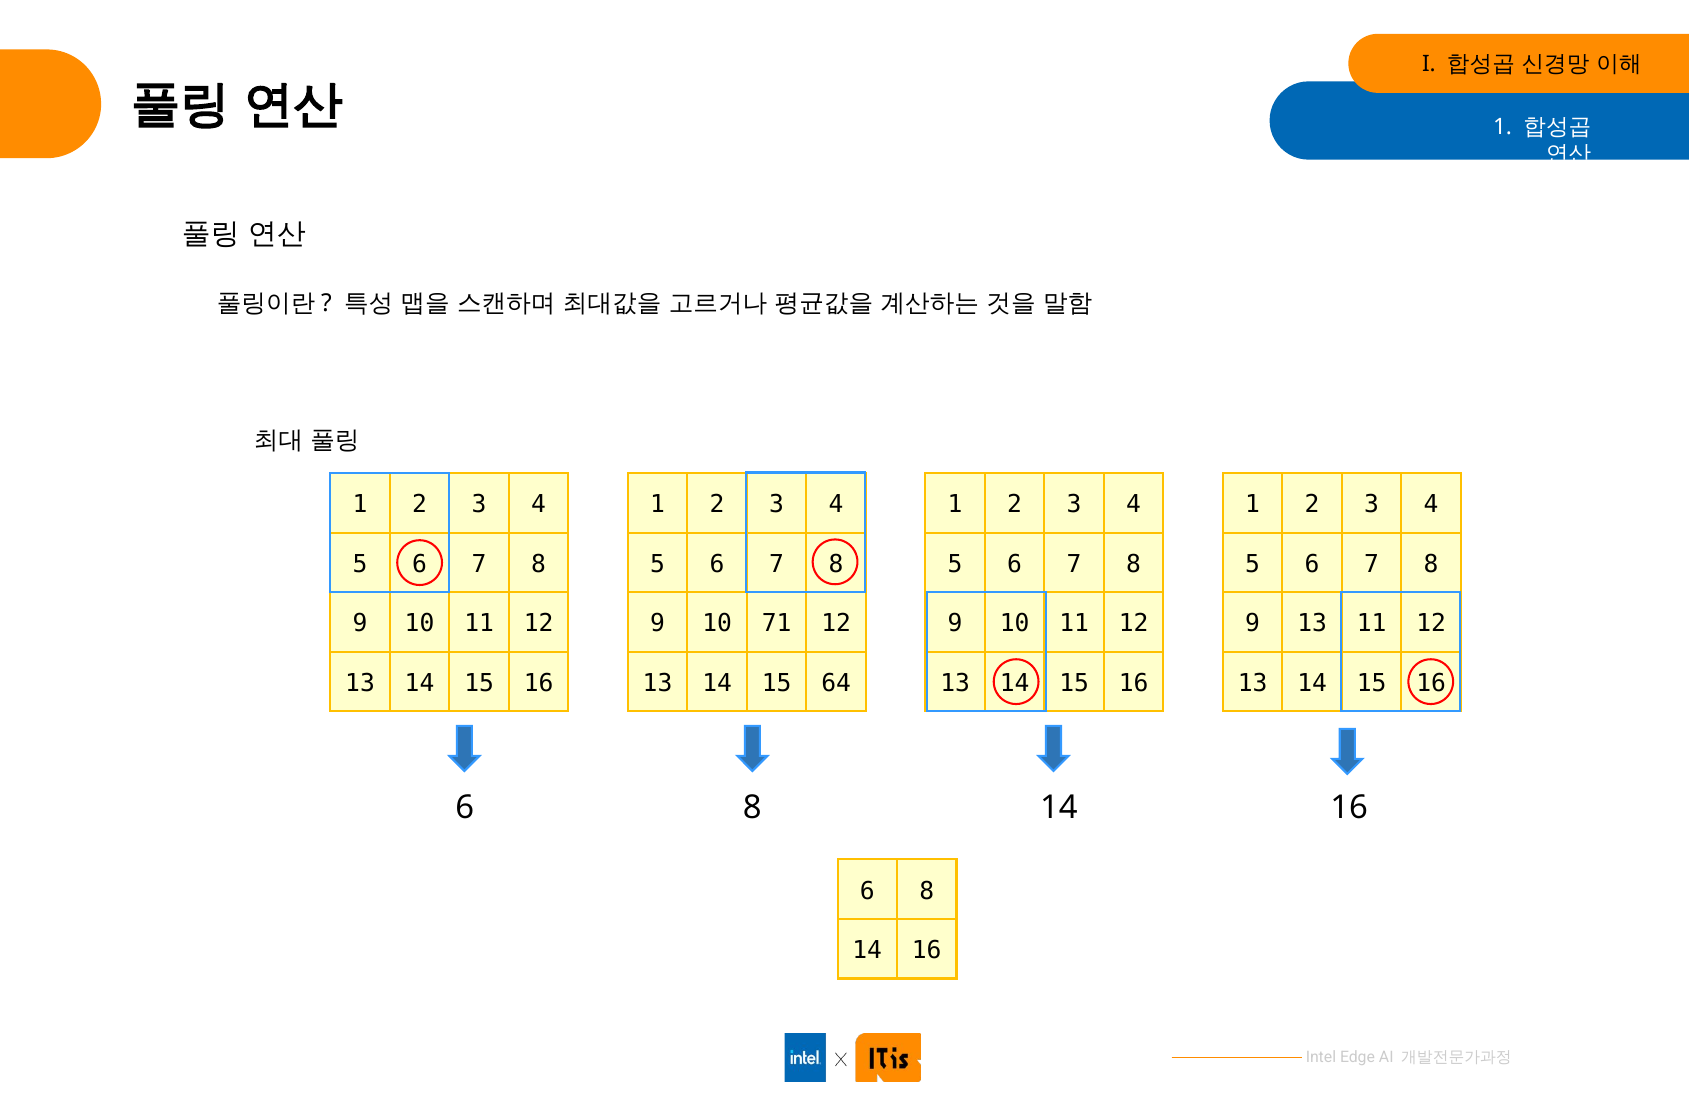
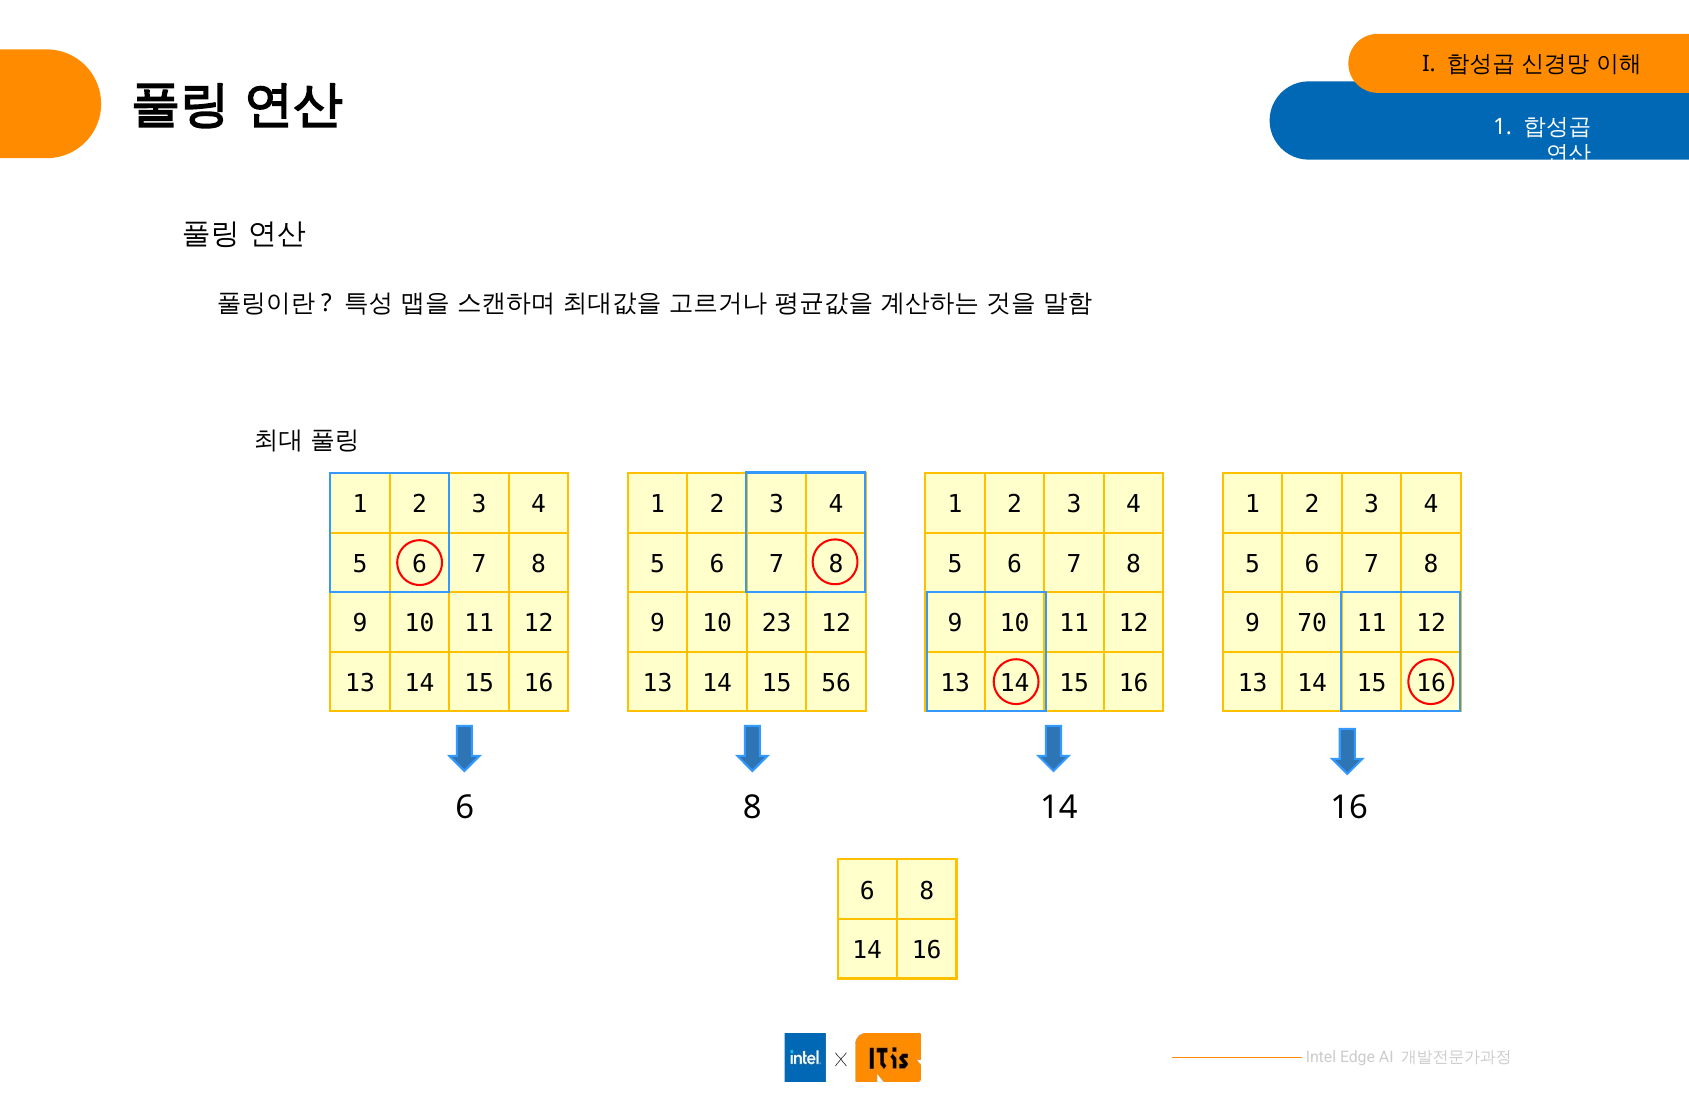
71: 71 -> 23 (777, 623)
9 13: 13 -> 70 (1312, 623)
64: 64 -> 56 (836, 683)
